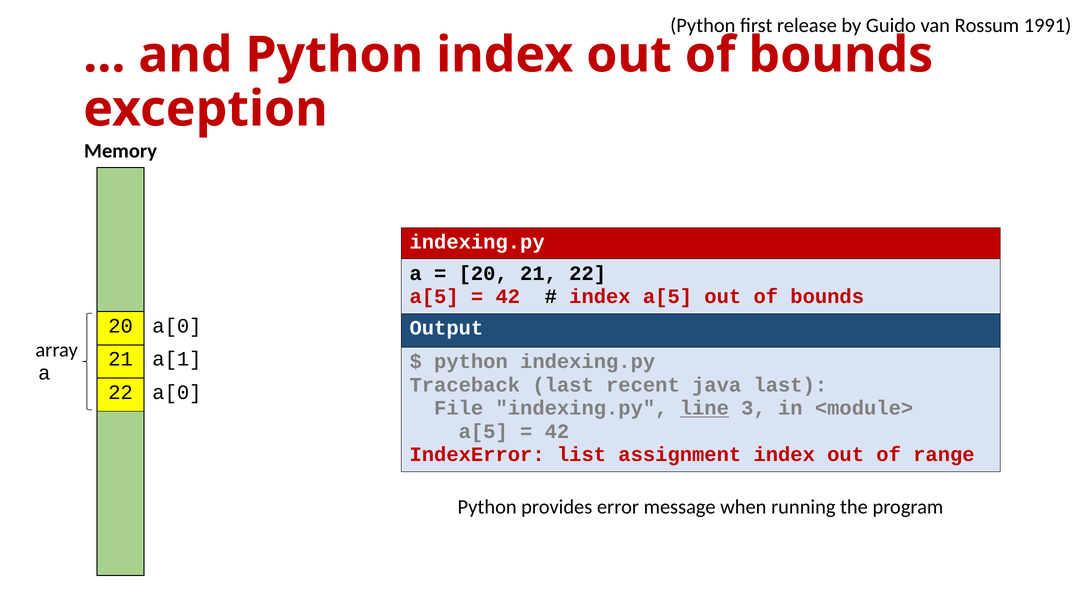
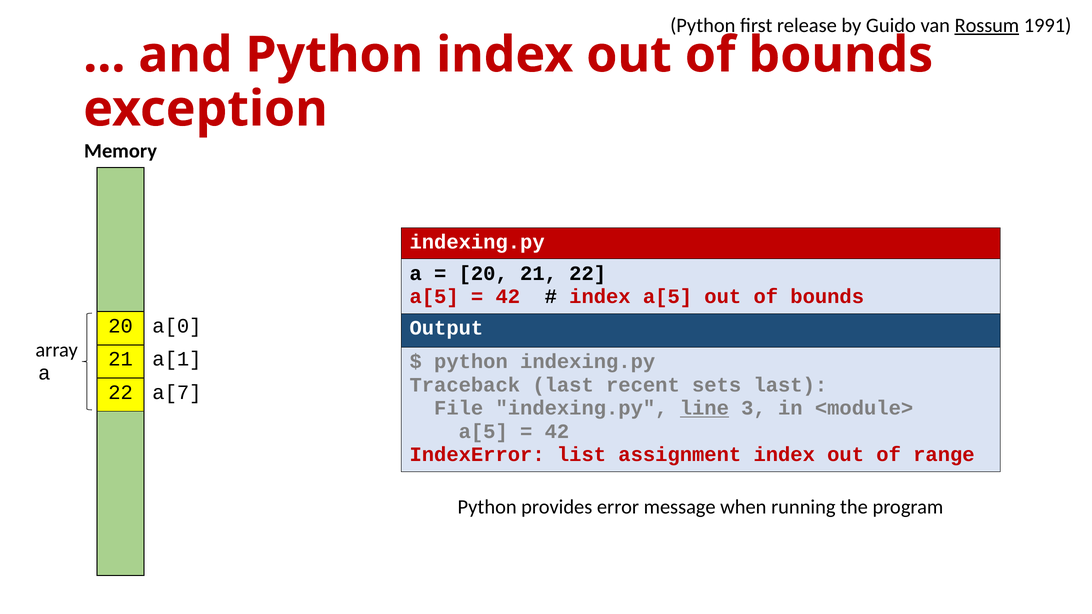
Rossum underline: none -> present (987, 25)
java: java -> sets (717, 385)
22 a[0: a[0 -> a[7 (177, 393)
